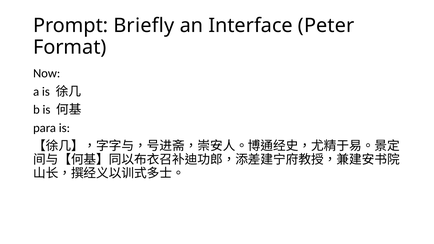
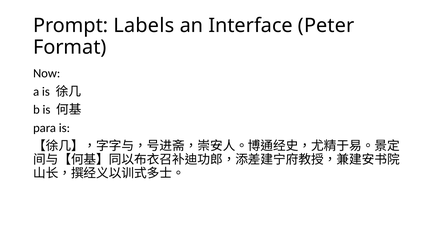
Briefly: Briefly -> Labels (144, 26)
